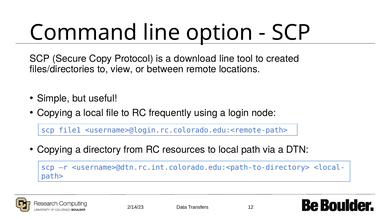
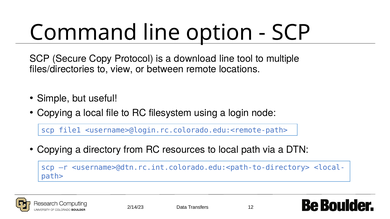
created: created -> multiple (283, 59)
frequently: frequently -> filesystem (170, 113)
